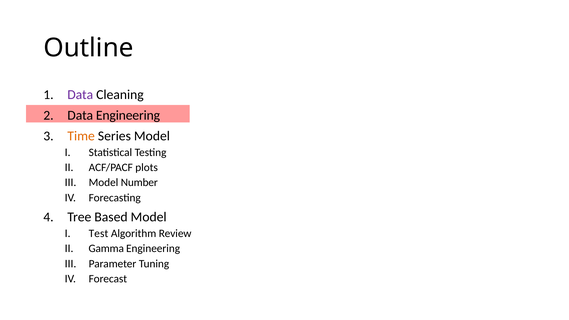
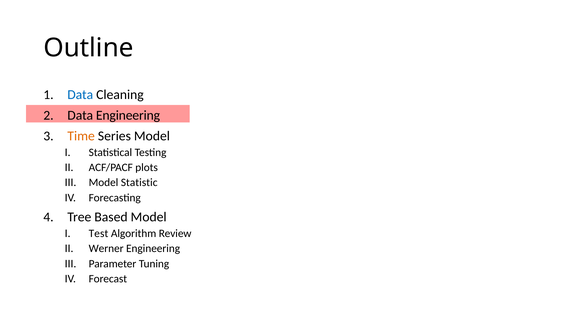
Data colour: purple -> blue (80, 95)
Number: Number -> Statistic (139, 183)
Gamma: Gamma -> Werner (106, 249)
